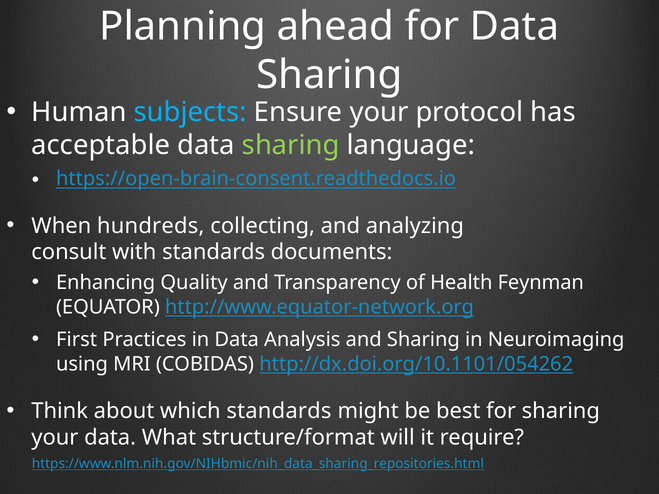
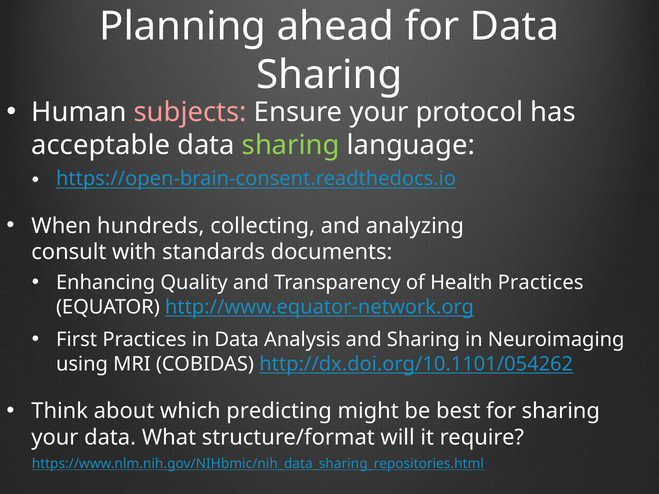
subjects colour: light blue -> pink (190, 112)
Health Feynman: Feynman -> Practices (541, 283)
which standards: standards -> predicting (279, 411)
